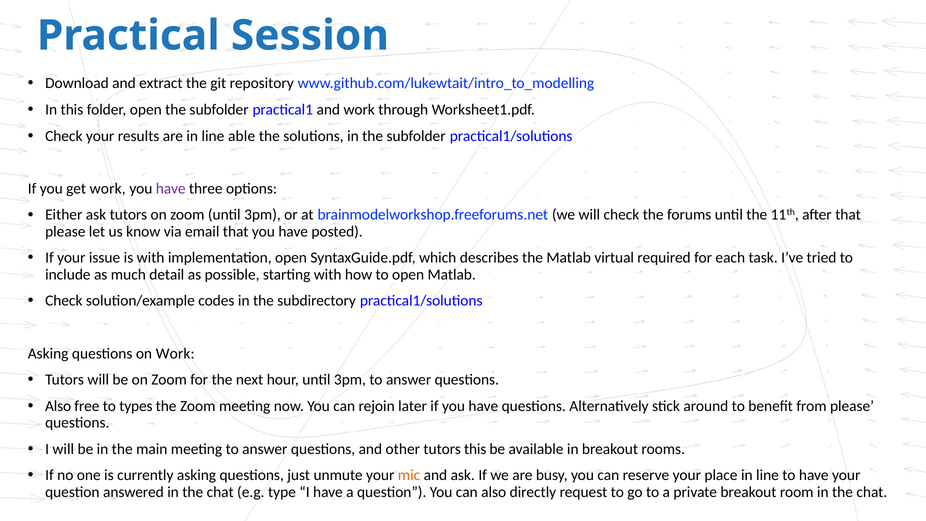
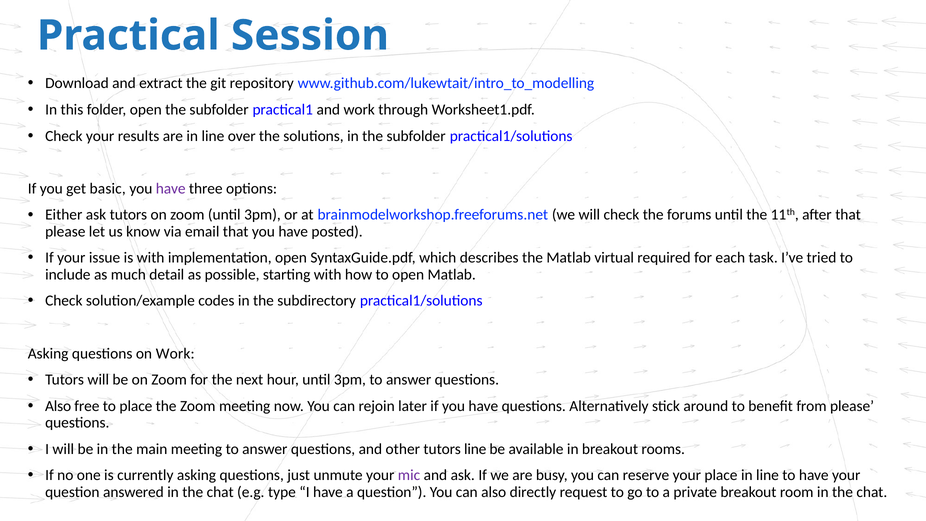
able: able -> over (242, 136)
get work: work -> basic (108, 189)
to types: types -> place (136, 406)
tutors this: this -> line (475, 449)
mic colour: orange -> purple (409, 475)
